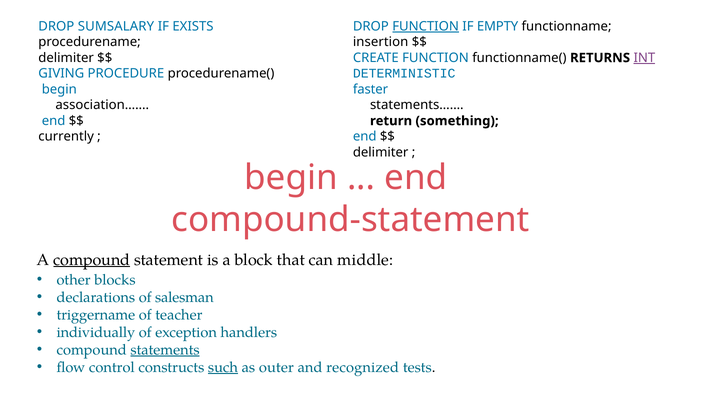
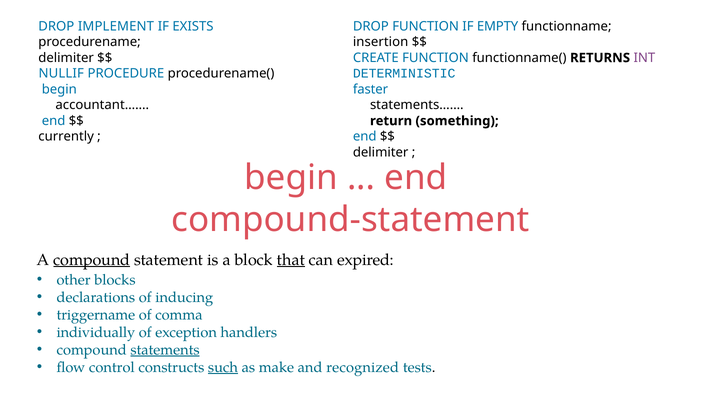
SUMSALARY: SUMSALARY -> IMPLEMENT (116, 26)
FUNCTION underline: present -> none (426, 26)
INT underline: present -> none (644, 58)
GIVING: GIVING -> NULLIF (61, 74)
association……: association…… -> accountant…… (102, 105)
that underline: none -> present (291, 260)
middle: middle -> expired (366, 260)
salesman: salesman -> inducing (184, 298)
teacher: teacher -> comma (179, 315)
outer: outer -> make (276, 368)
